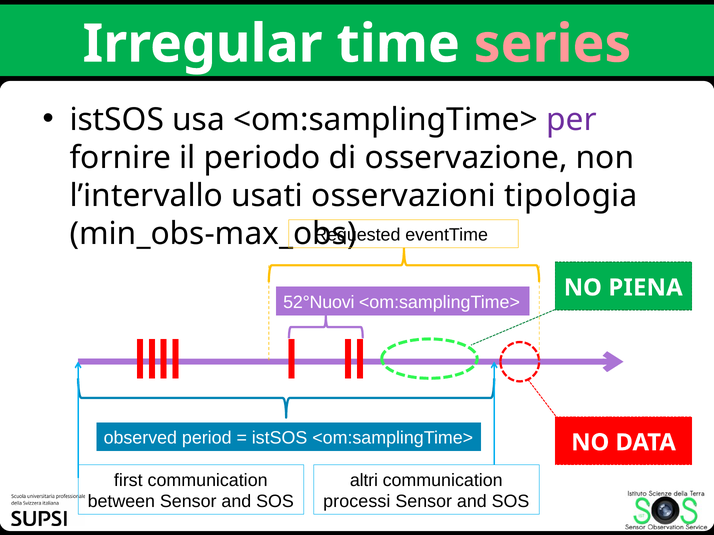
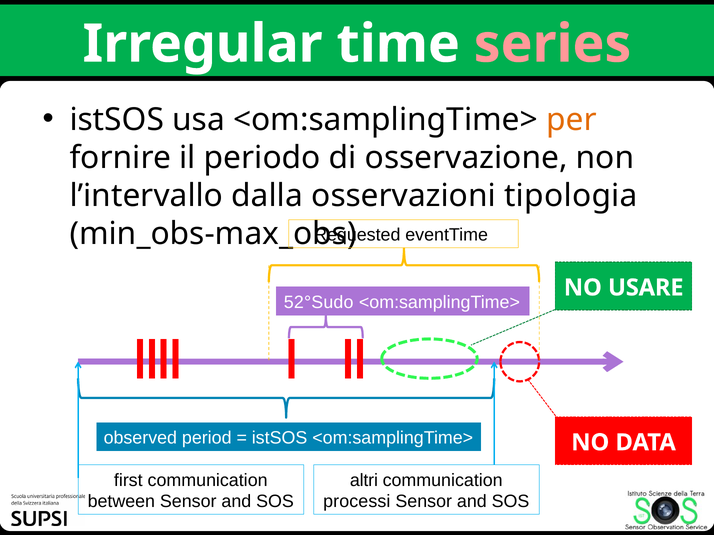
per colour: purple -> orange (571, 120)
usati: usati -> dalla (267, 196)
PIENA: PIENA -> USARE (646, 288)
52°Nuovi: 52°Nuovi -> 52°Sudo (319, 303)
